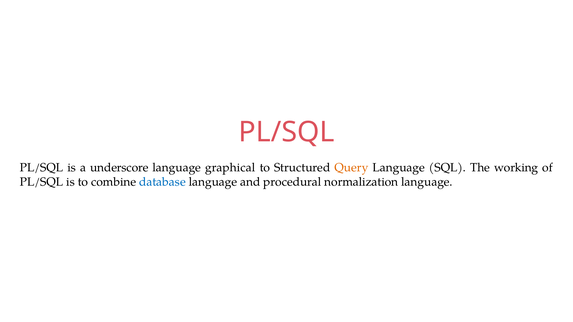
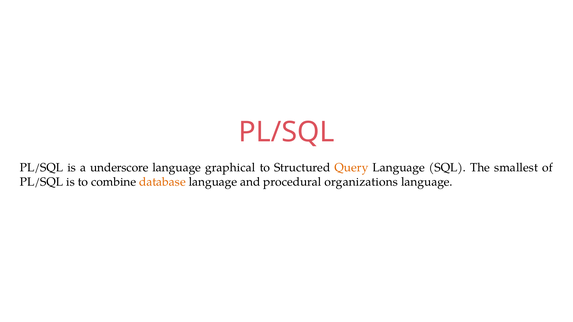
working: working -> smallest (516, 168)
database colour: blue -> orange (162, 182)
normalization: normalization -> organizations (361, 182)
